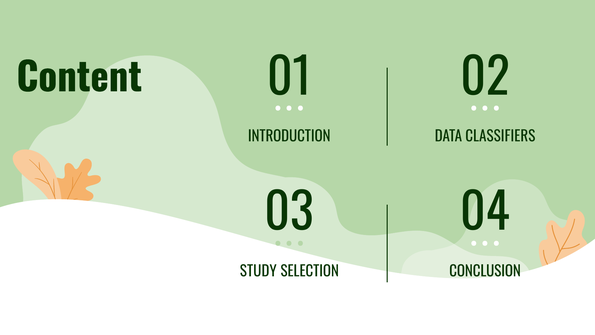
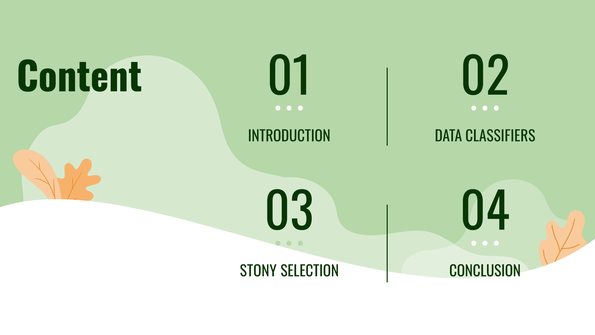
STUDY: STUDY -> STONY (258, 271)
